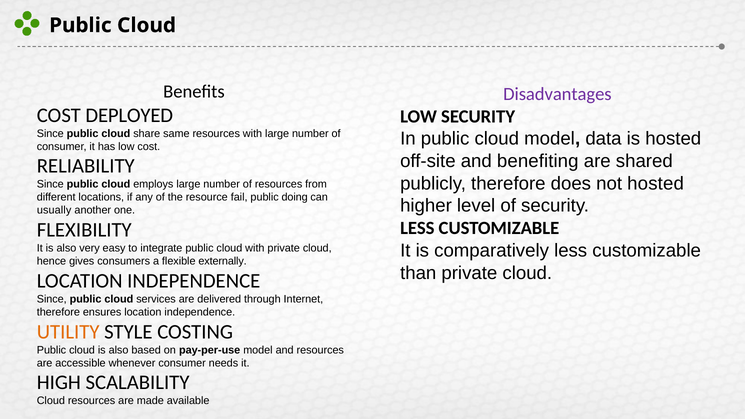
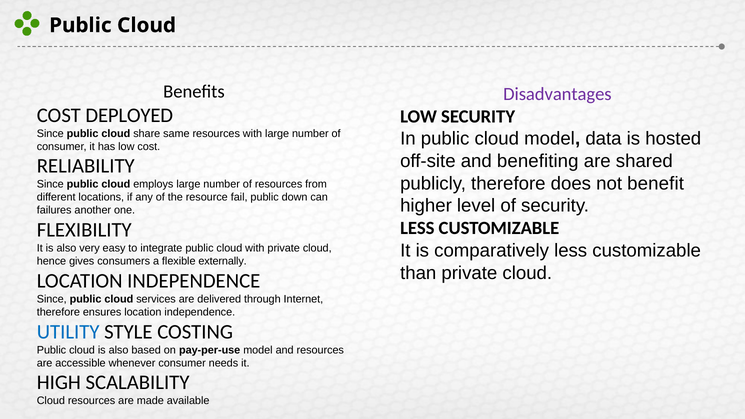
not hosted: hosted -> benefit (656, 184)
doing: doing -> down (295, 197)
usually: usually -> failures (54, 210)
UTILITY colour: orange -> blue (68, 332)
